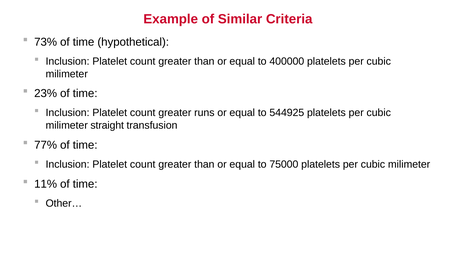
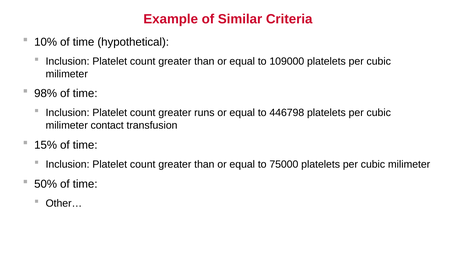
73%: 73% -> 10% (46, 42)
400000: 400000 -> 109000 (287, 61)
23%: 23% -> 98% (46, 93)
544925: 544925 -> 446798 (287, 113)
straight: straight -> contact (107, 125)
77%: 77% -> 15% (46, 145)
11%: 11% -> 50% (46, 184)
